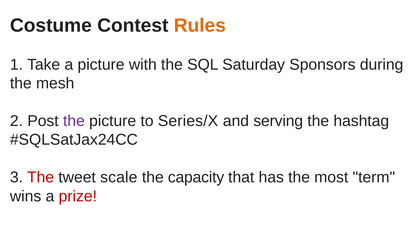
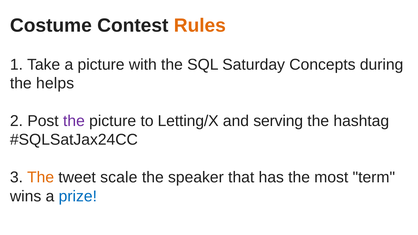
Sponsors: Sponsors -> Concepts (322, 65)
mesh: mesh -> helps (55, 83)
Series/X: Series/X -> Letting/X (188, 121)
The colour: red -> orange (41, 177)
capacity: capacity -> speaker (196, 177)
prize colour: red -> blue (78, 196)
